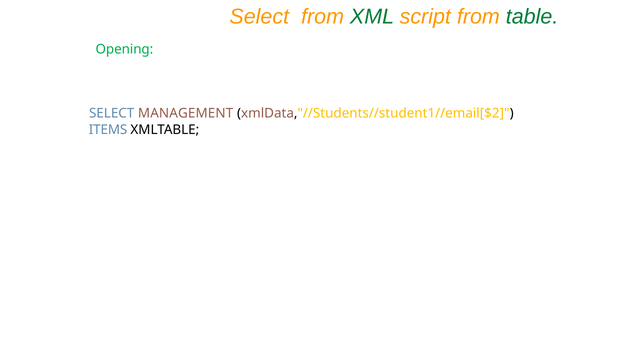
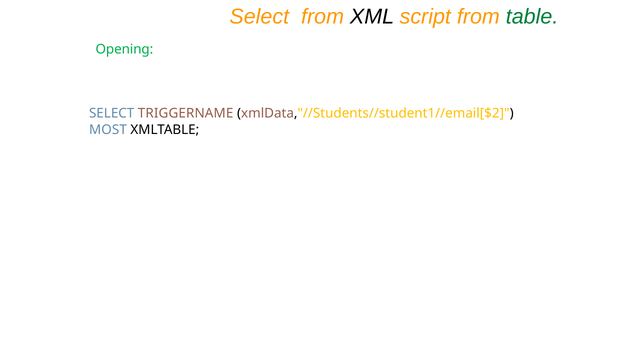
XML colour: green -> black (372, 17)
MANAGEMENT: MANAGEMENT -> TRIGGERNAME (186, 114)
ITEMS: ITEMS -> MOST (108, 130)
